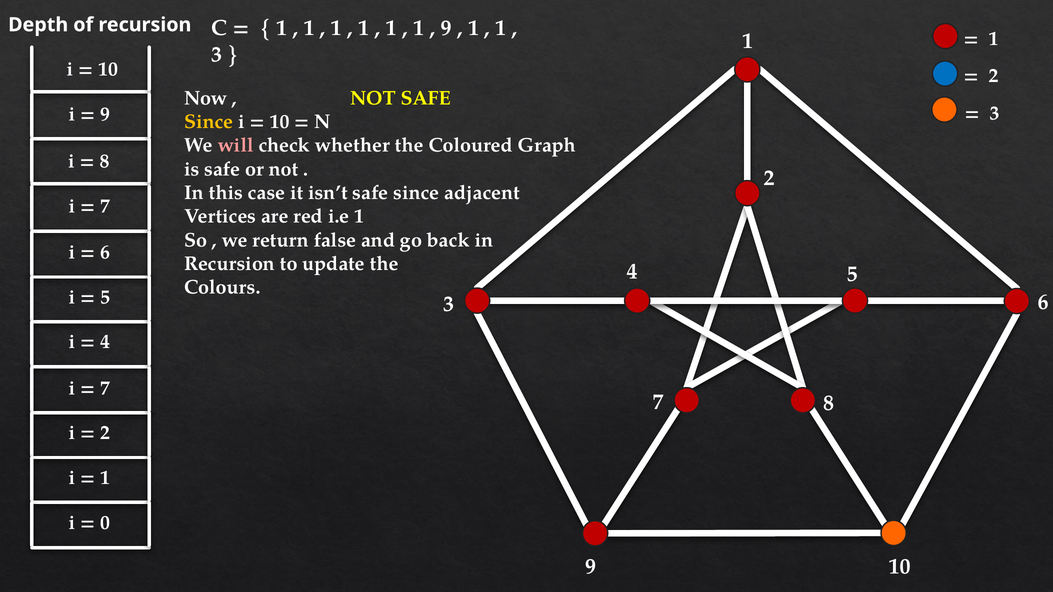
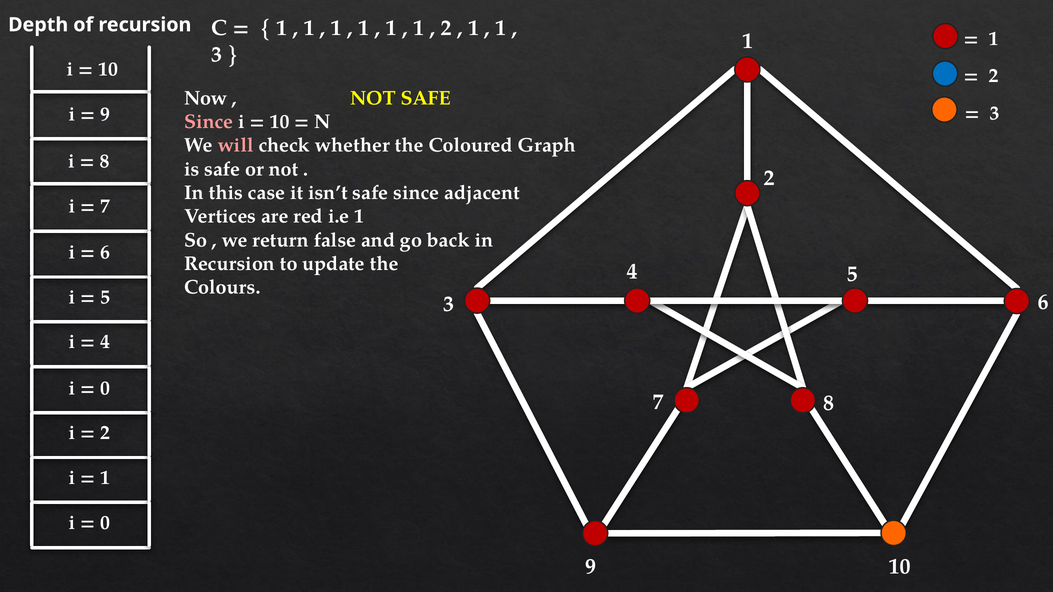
9: 9 -> 2 (446, 28)
Since colour: yellow -> pink (209, 122)
7: 7 -> 0 (105, 388)
